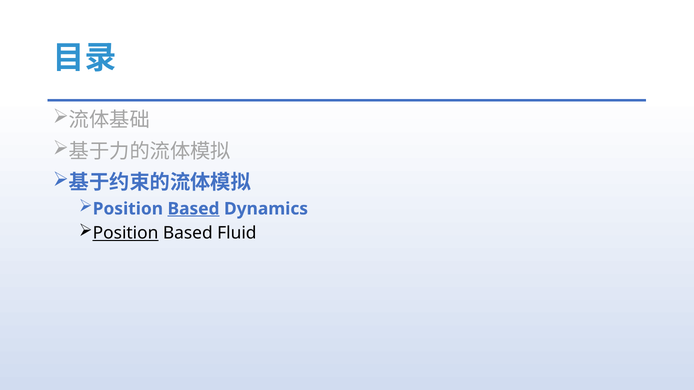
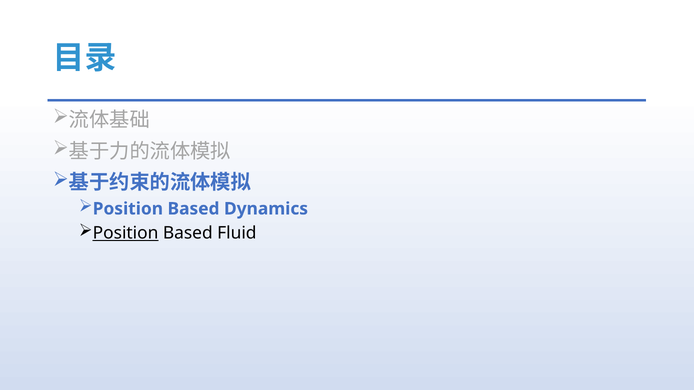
Based underline: present -> none (194, 209)
